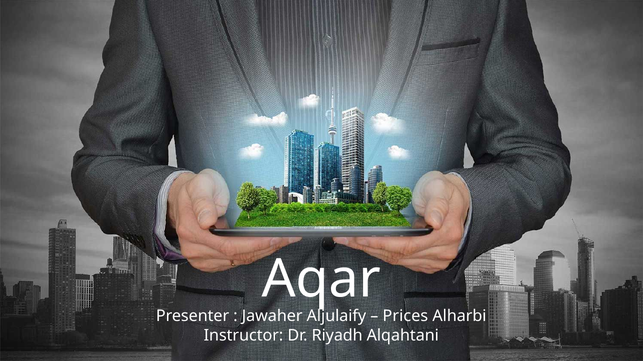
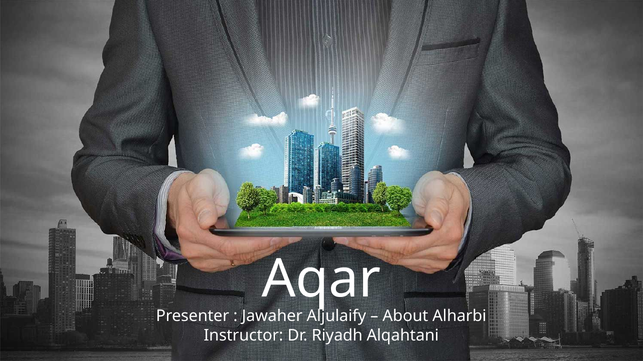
Prices: Prices -> About (405, 317)
